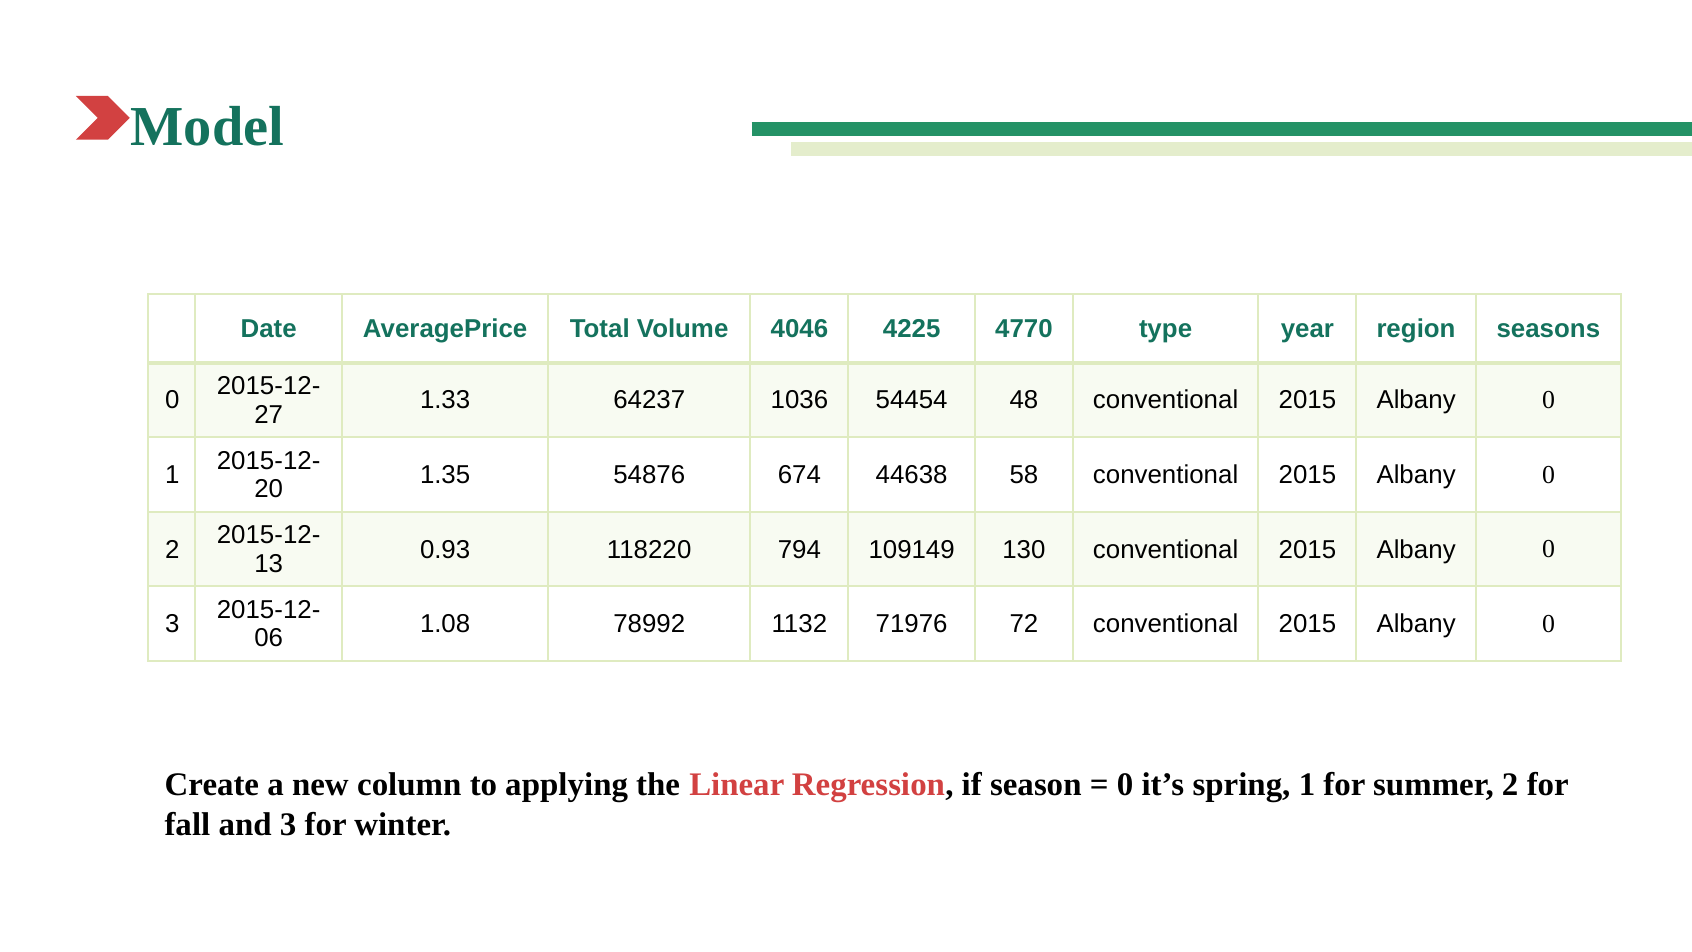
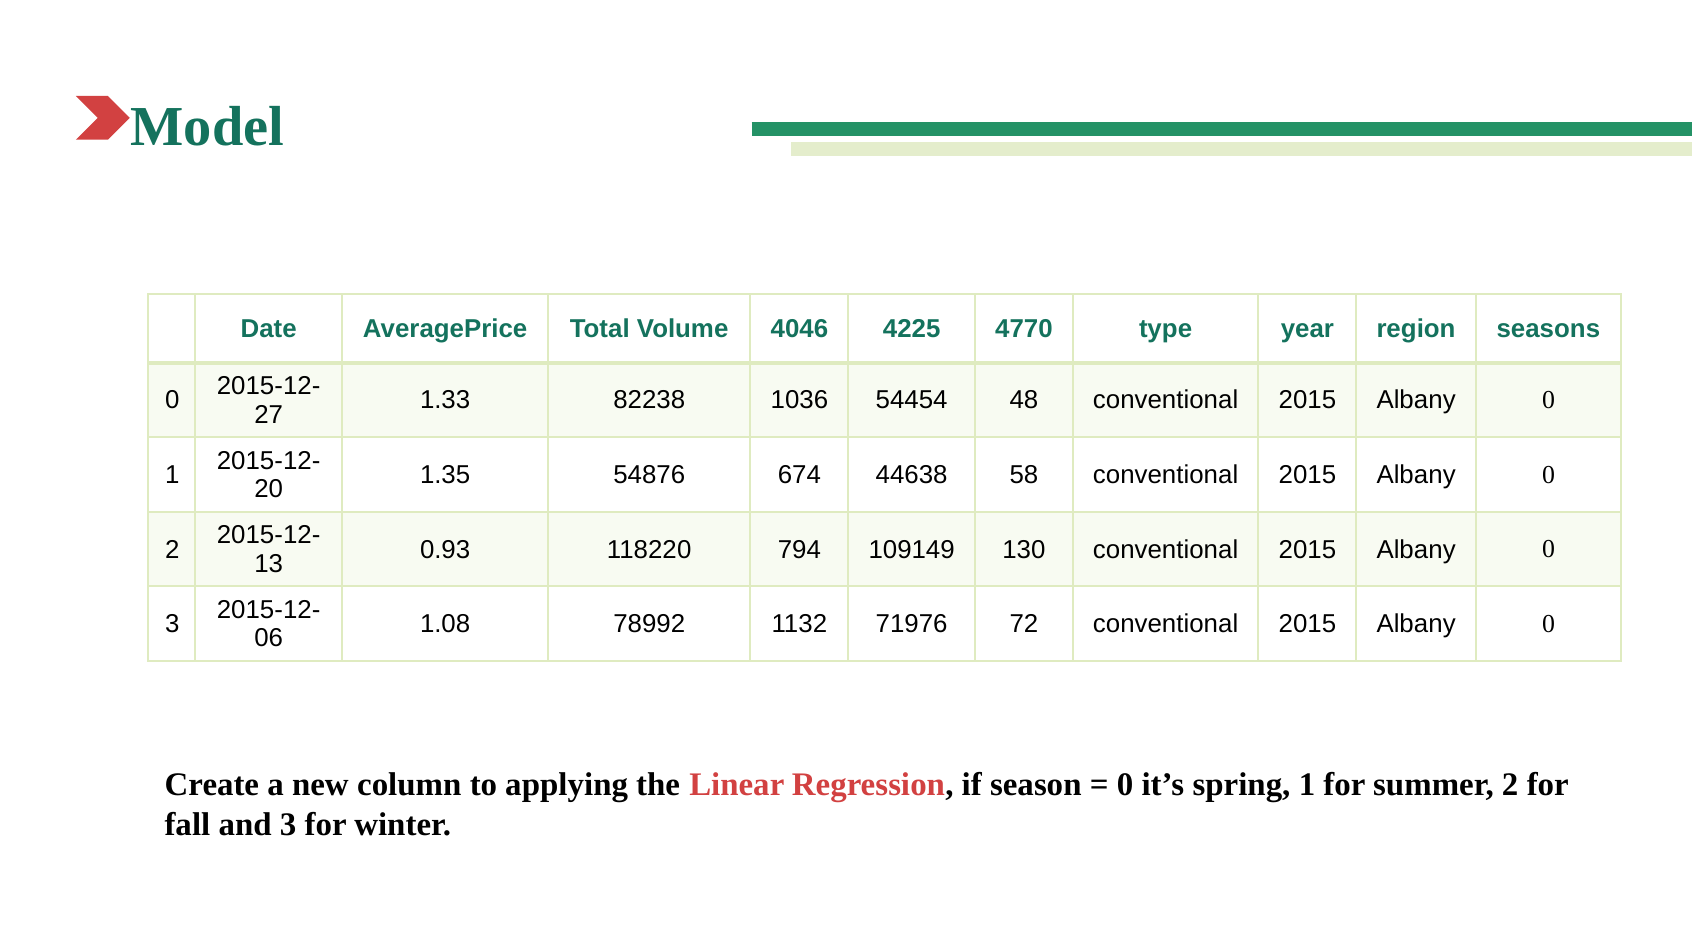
64237: 64237 -> 82238 (649, 400)
